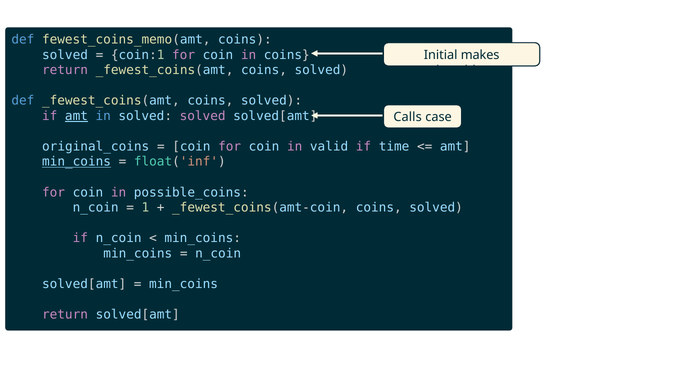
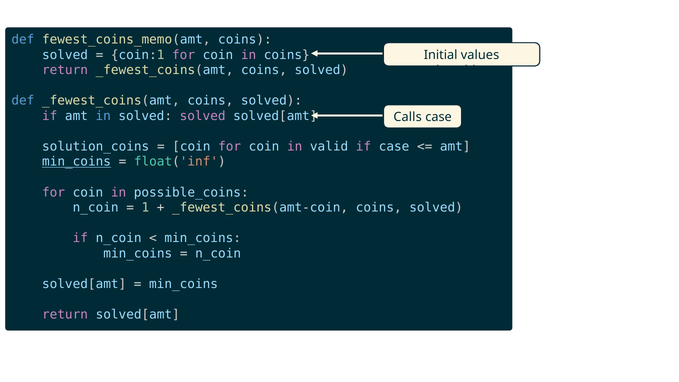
makes: makes -> values (480, 55)
amt underline: present -> none (76, 116)
original_coins: original_coins -> solution_coins (96, 146)
if time: time -> case (394, 146)
